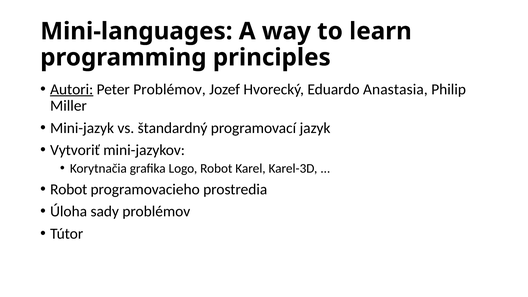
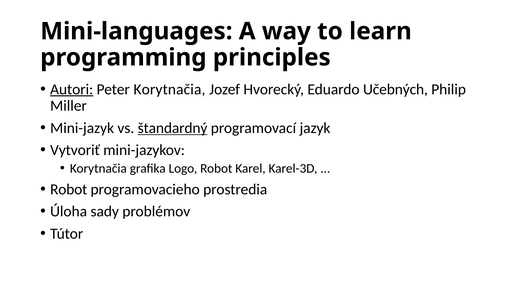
Peter Problémov: Problémov -> Korytnačia (169, 89)
Anastasia: Anastasia -> Učebných (395, 89)
štandardný underline: none -> present (173, 128)
